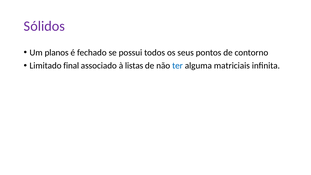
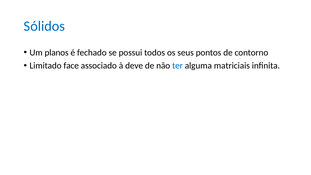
Sólidos colour: purple -> blue (44, 26)
final: final -> face (71, 66)
listas: listas -> deve (134, 66)
